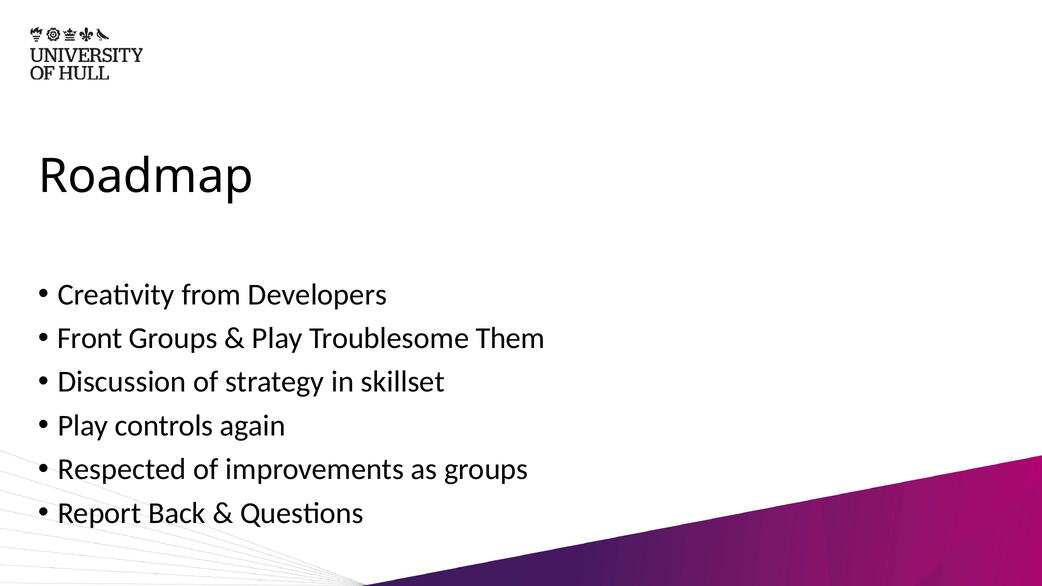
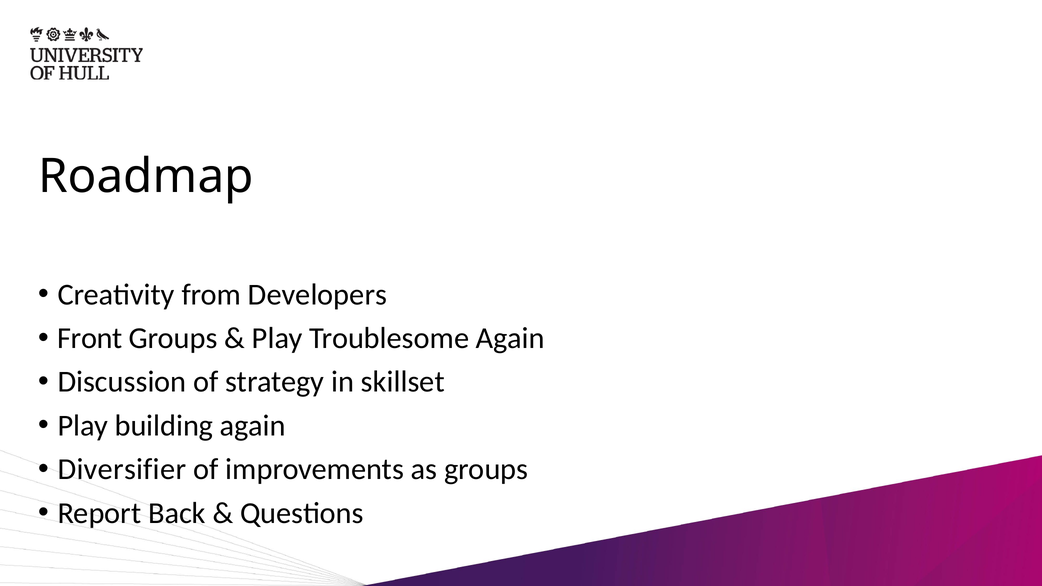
Troublesome Them: Them -> Again (510, 338)
controls: controls -> building (164, 426)
Respected: Respected -> Diversifier (122, 469)
